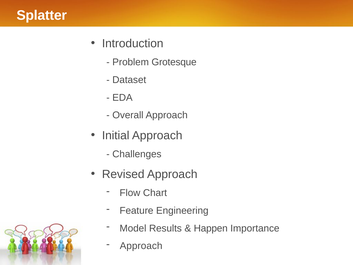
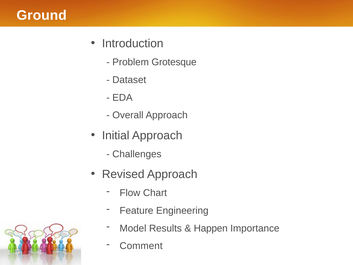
Splatter: Splatter -> Ground (42, 15)
Approach: Approach -> Comment (141, 246)
